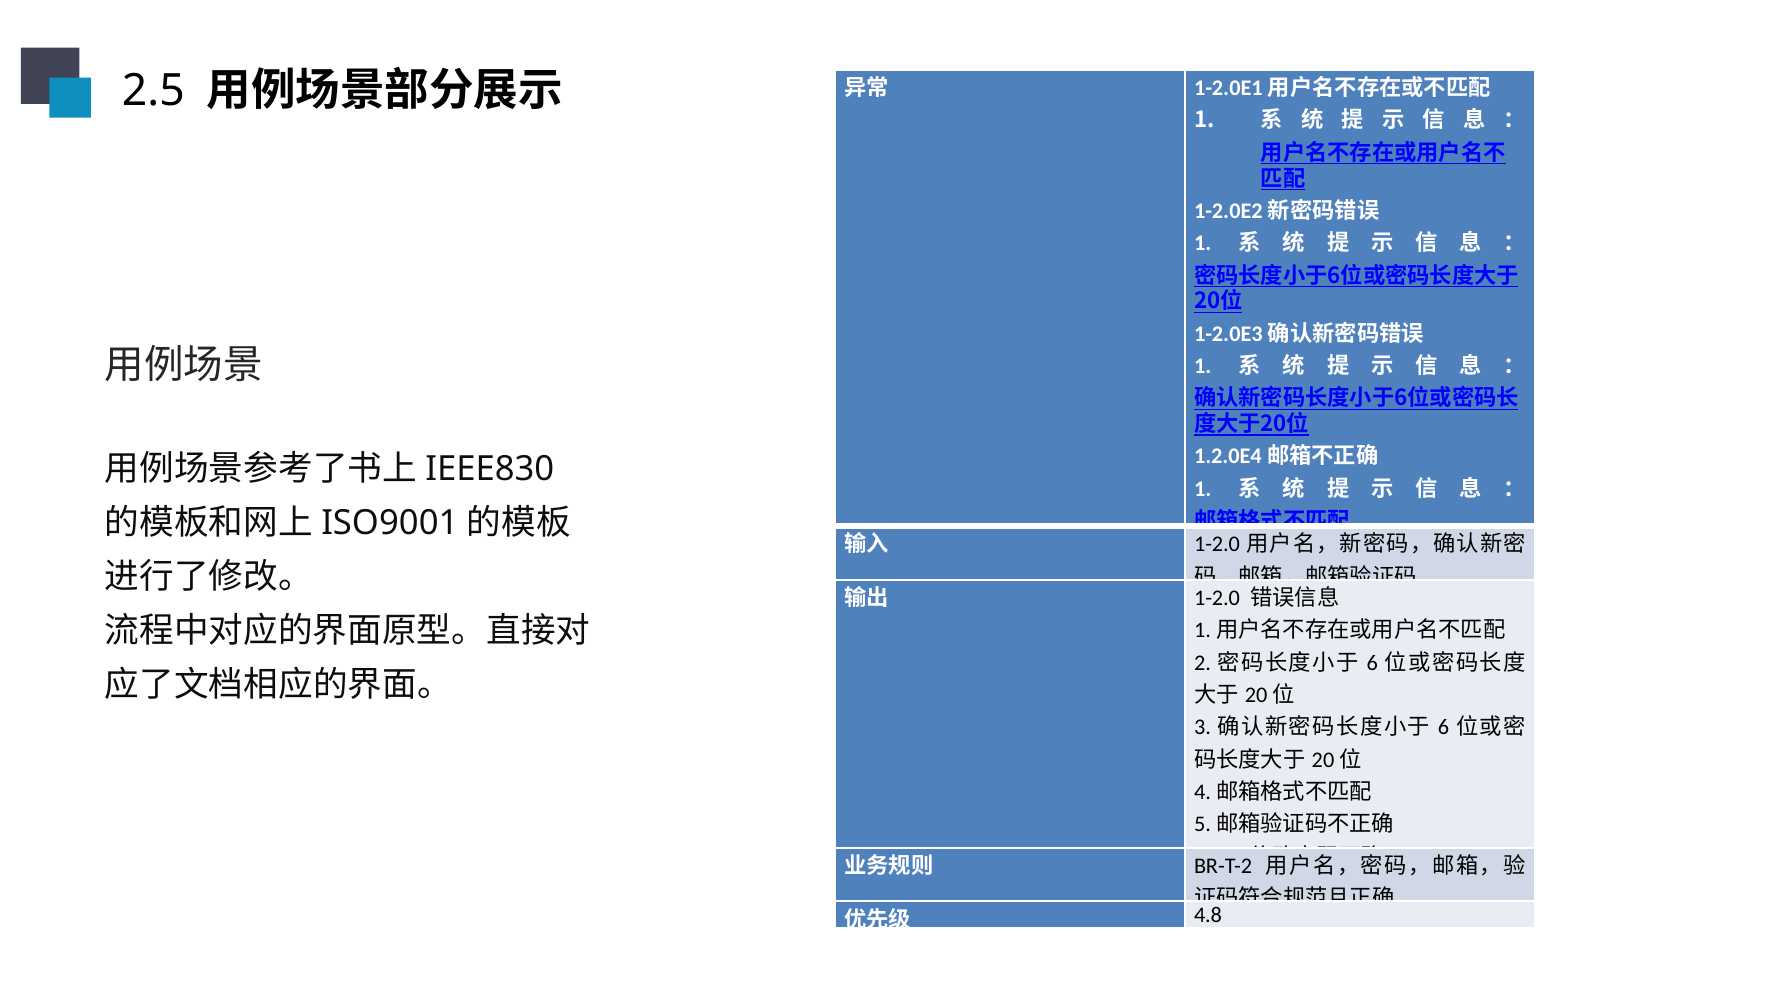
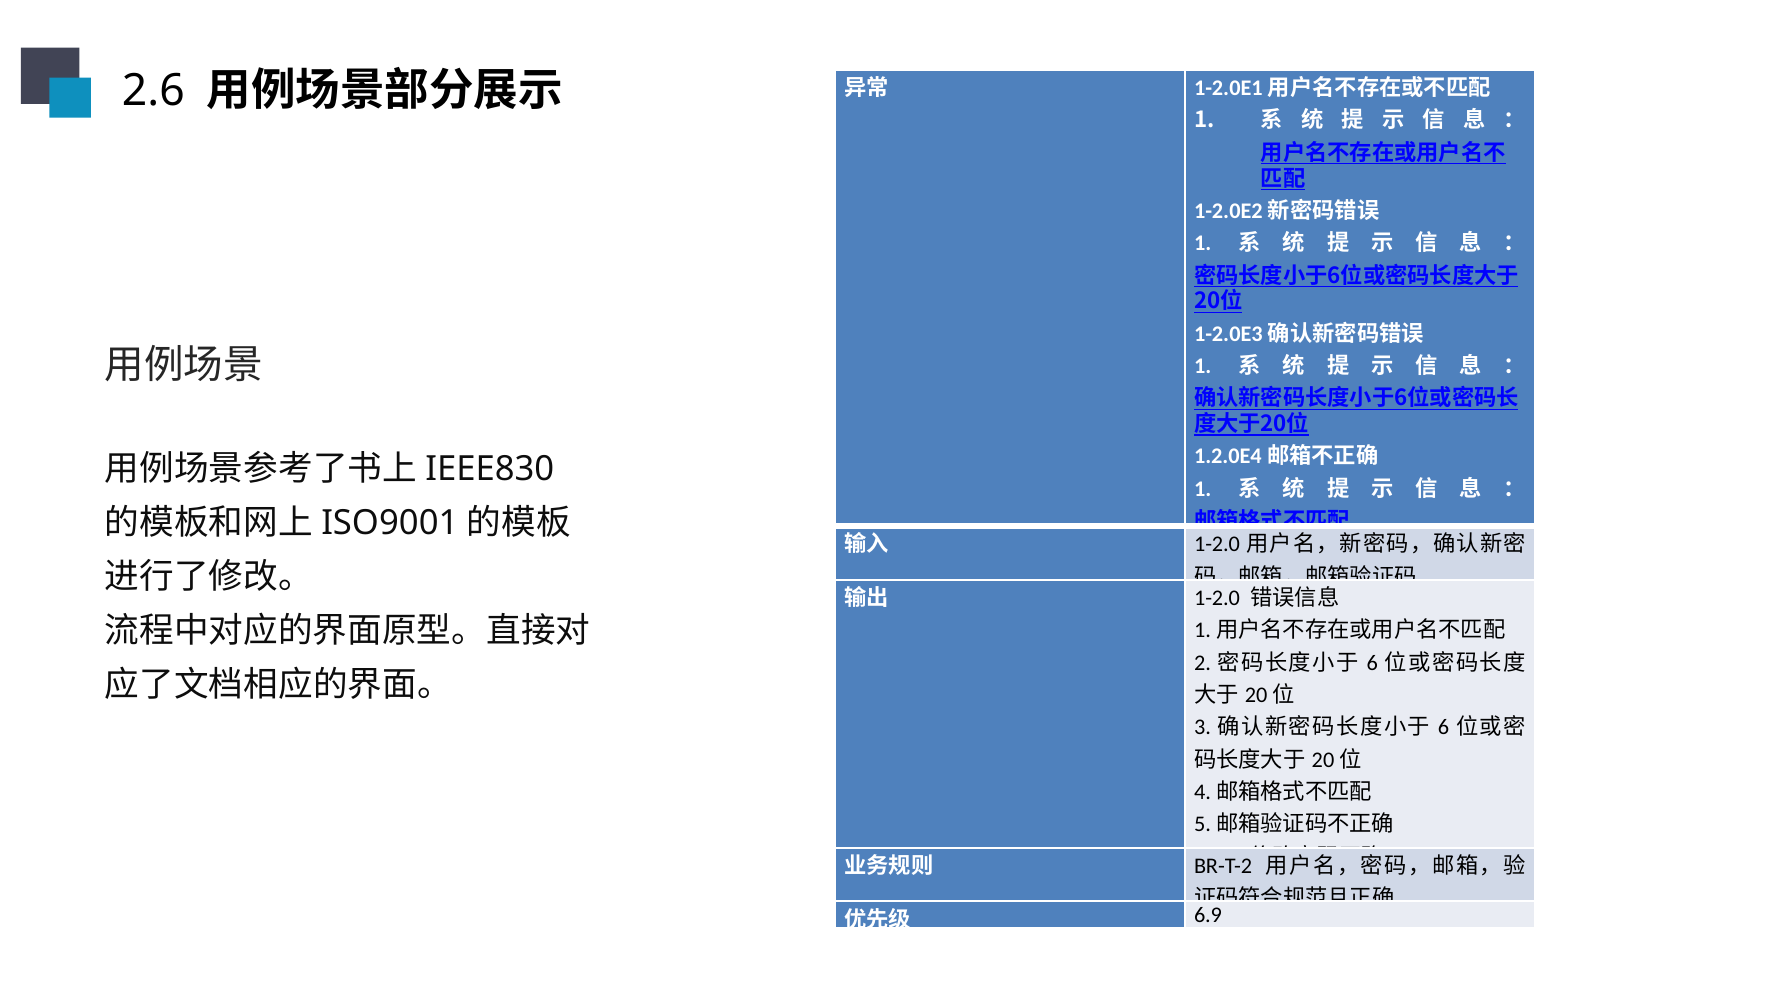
2.5: 2.5 -> 2.6 (153, 91)
4.8: 4.8 -> 6.9 (1208, 915)
